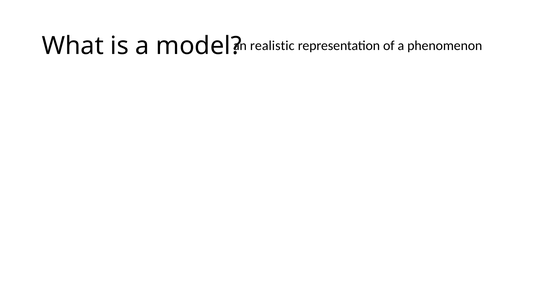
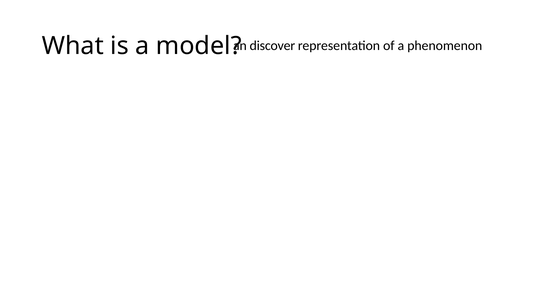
realistic: realistic -> discover (272, 46)
